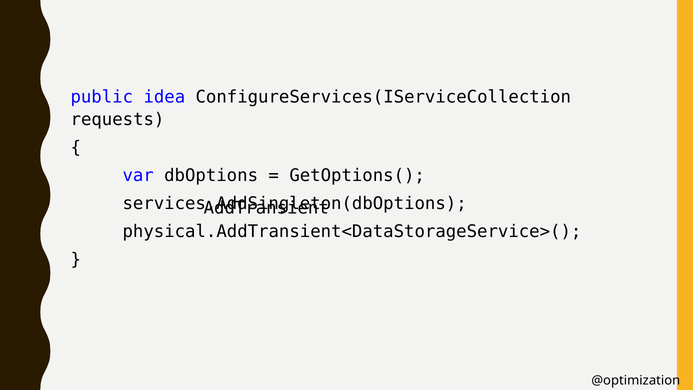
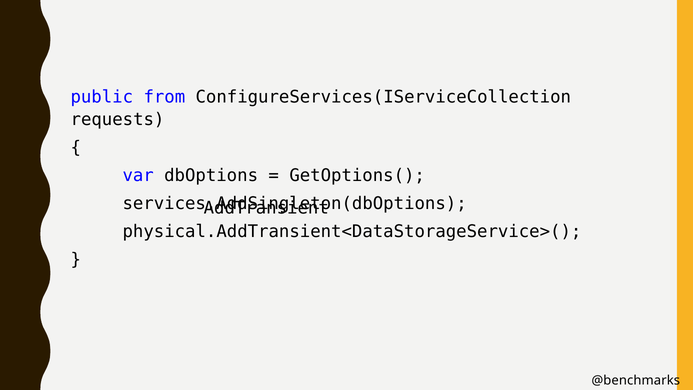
idea: idea -> from (164, 97)
@optimization: @optimization -> @benchmarks (636, 380)
